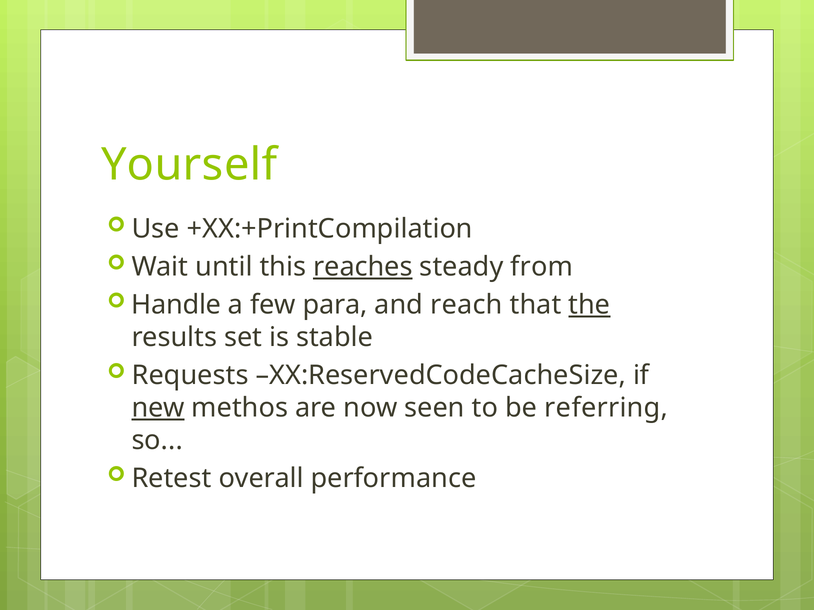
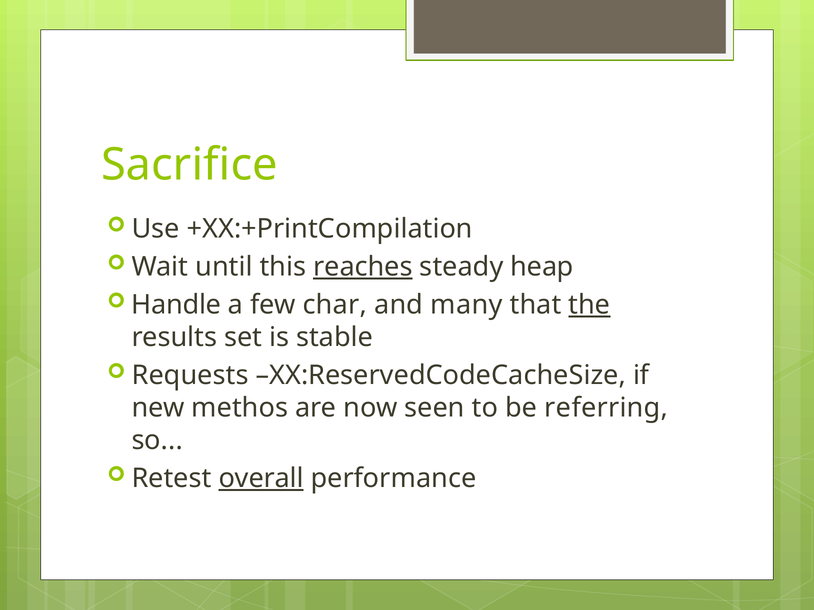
Yourself: Yourself -> Sacrifice (189, 165)
from: from -> heap (542, 267)
para: para -> char (335, 305)
reach: reach -> many (466, 305)
new underline: present -> none (158, 408)
overall underline: none -> present (261, 479)
